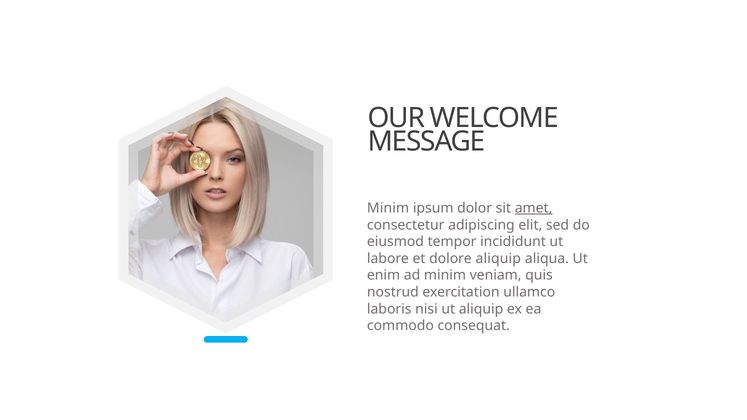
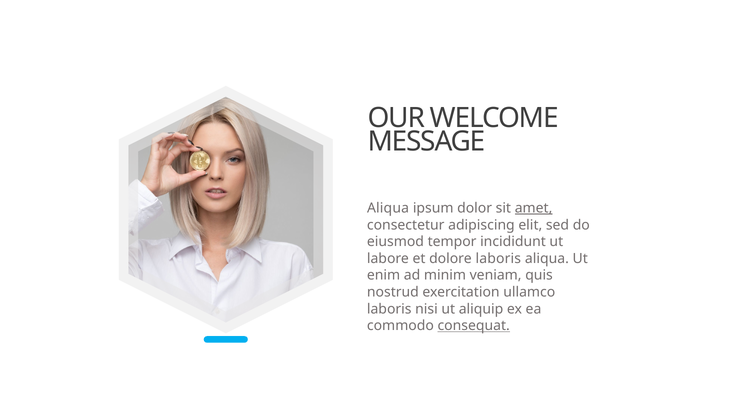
Minim: Minim -> Aliqua (388, 208)
dolore aliquip: aliquip -> laboris (498, 259)
consequat underline: none -> present (474, 326)
